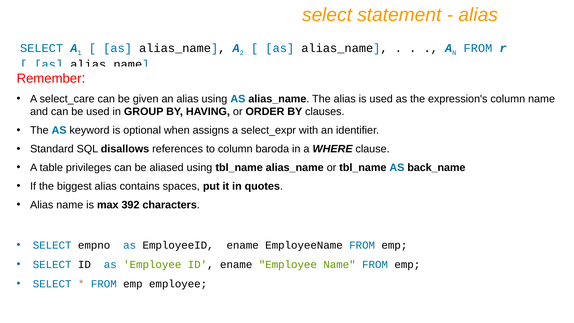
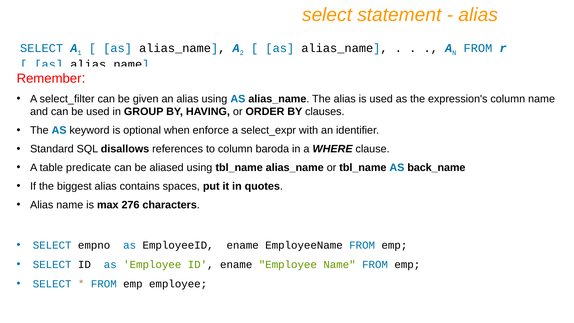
select_care: select_care -> select_filter (67, 99)
assigns: assigns -> enforce (211, 130)
privileges: privileges -> predicate (89, 168)
392: 392 -> 276 (130, 205)
